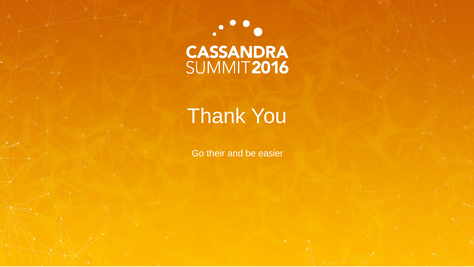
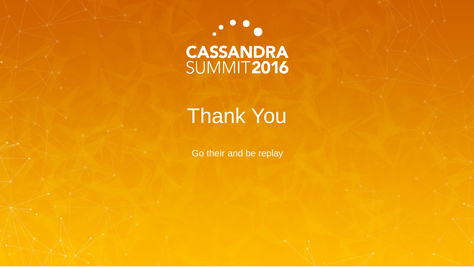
easier: easier -> replay (271, 153)
